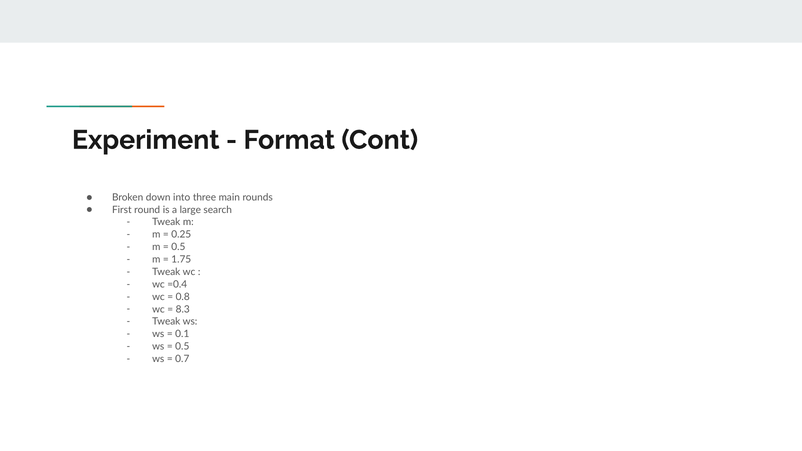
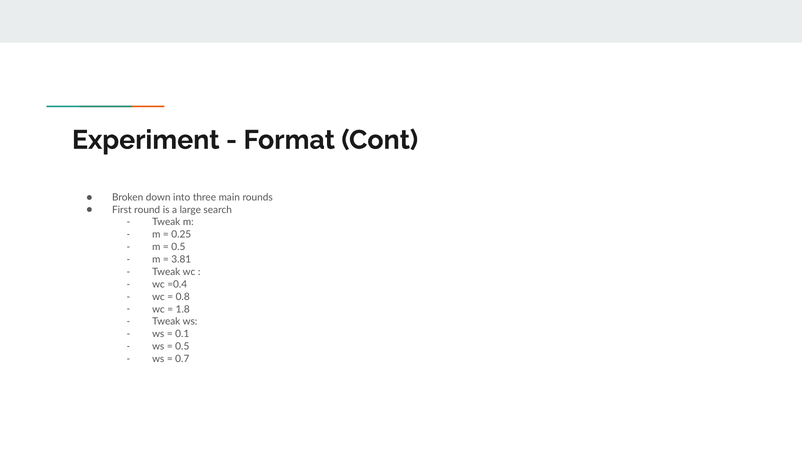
1.75: 1.75 -> 3.81 (181, 260)
8.3: 8.3 -> 1.8 (183, 309)
